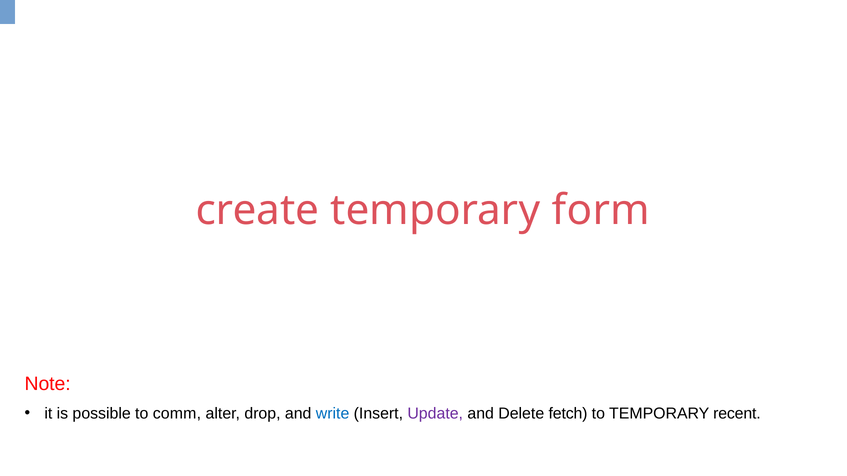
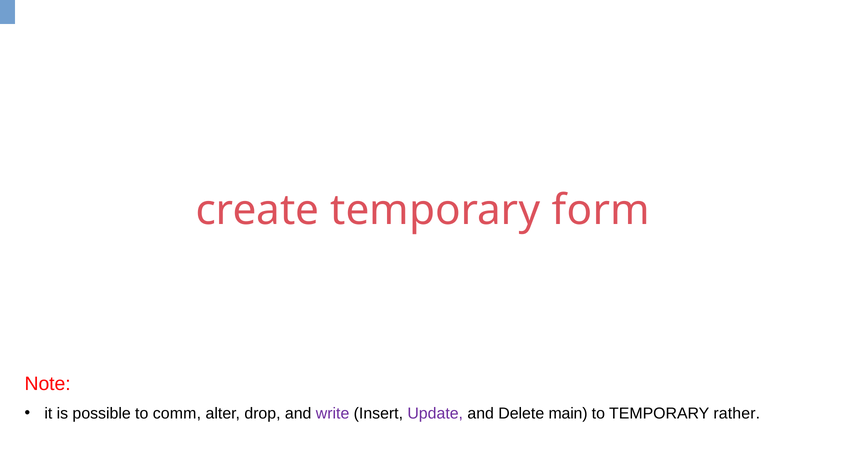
write colour: blue -> purple (333, 414)
fetch: fetch -> main (568, 414)
recent: recent -> rather (737, 414)
